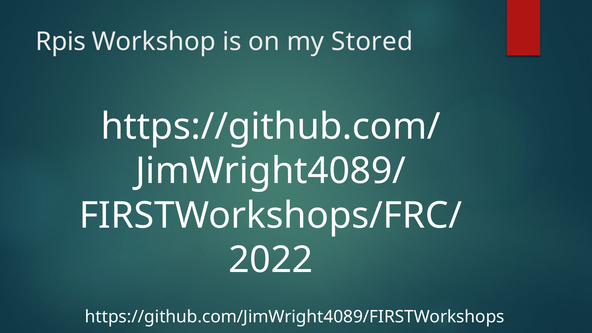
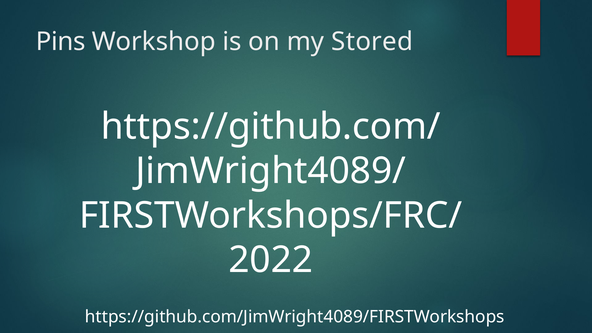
Rpis: Rpis -> Pins (61, 42)
